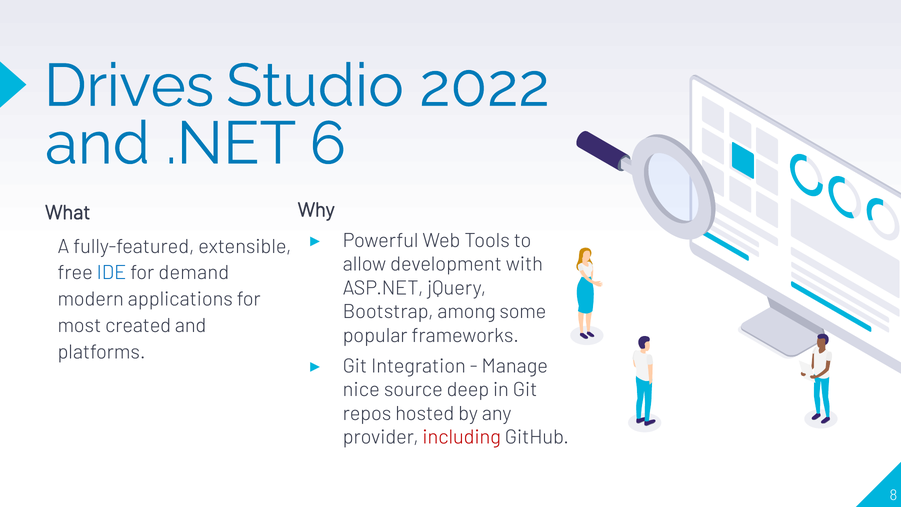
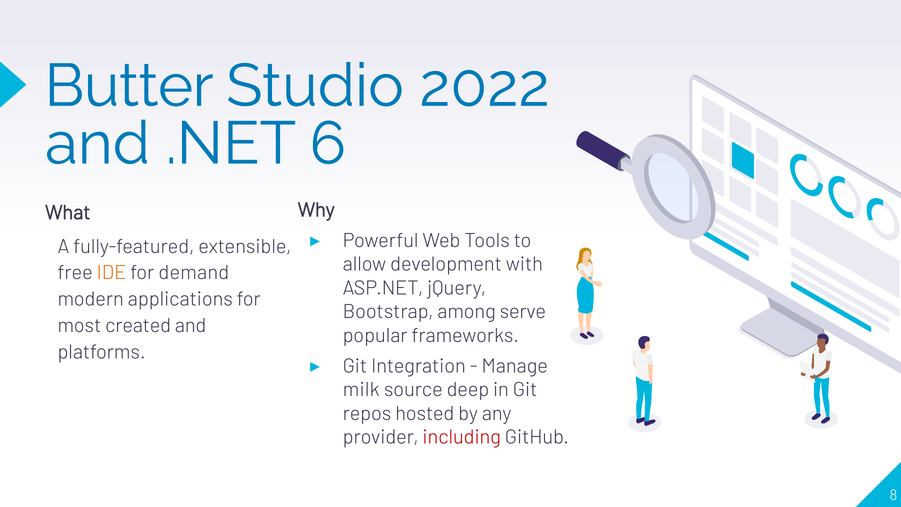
Drives: Drives -> Butter (129, 86)
IDE colour: blue -> orange (112, 273)
some: some -> serve (523, 312)
nice: nice -> milk (361, 390)
